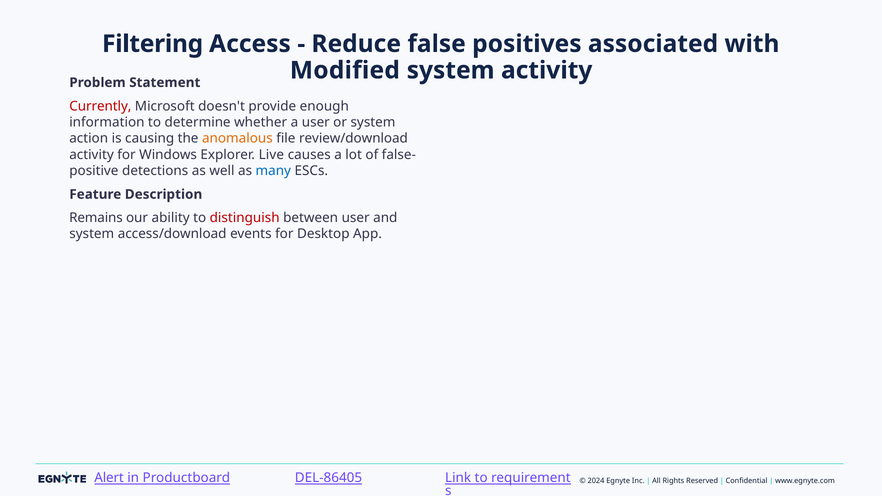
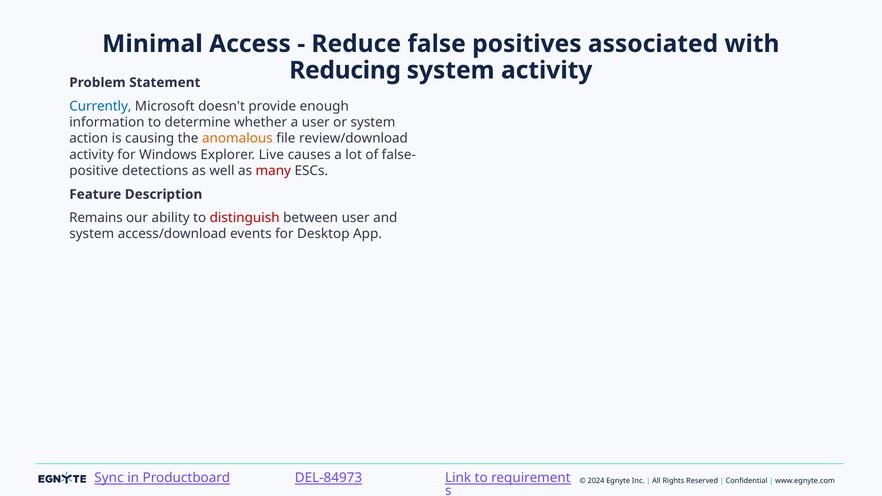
Filtering: Filtering -> Minimal (152, 44)
Modified: Modified -> Reducing (345, 70)
Currently colour: red -> blue (100, 106)
many colour: blue -> red (273, 171)
Alert: Alert -> Sync (109, 478)
DEL-86405: DEL-86405 -> DEL-84973 (329, 478)
